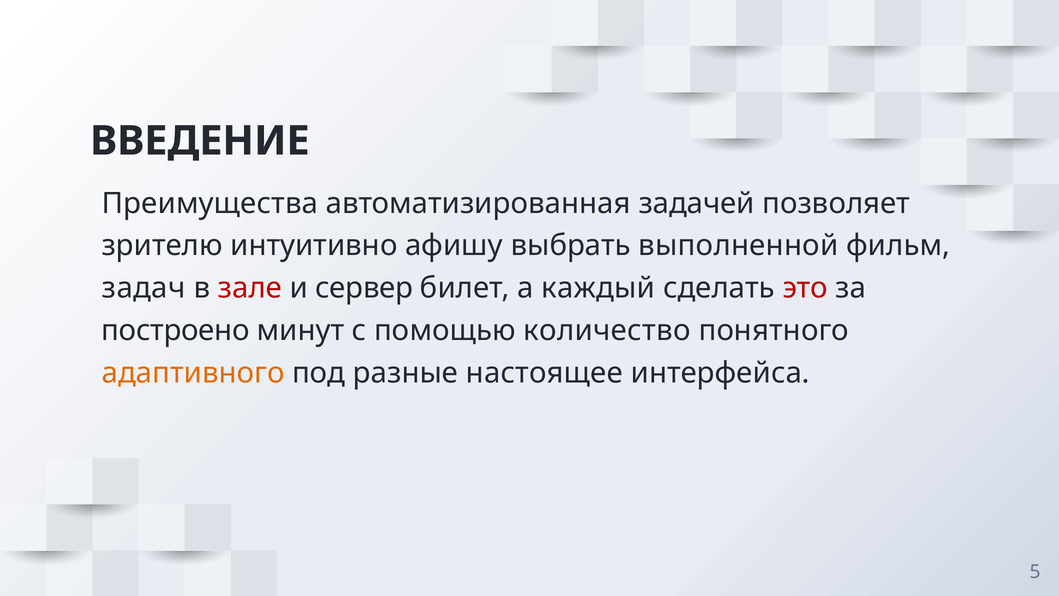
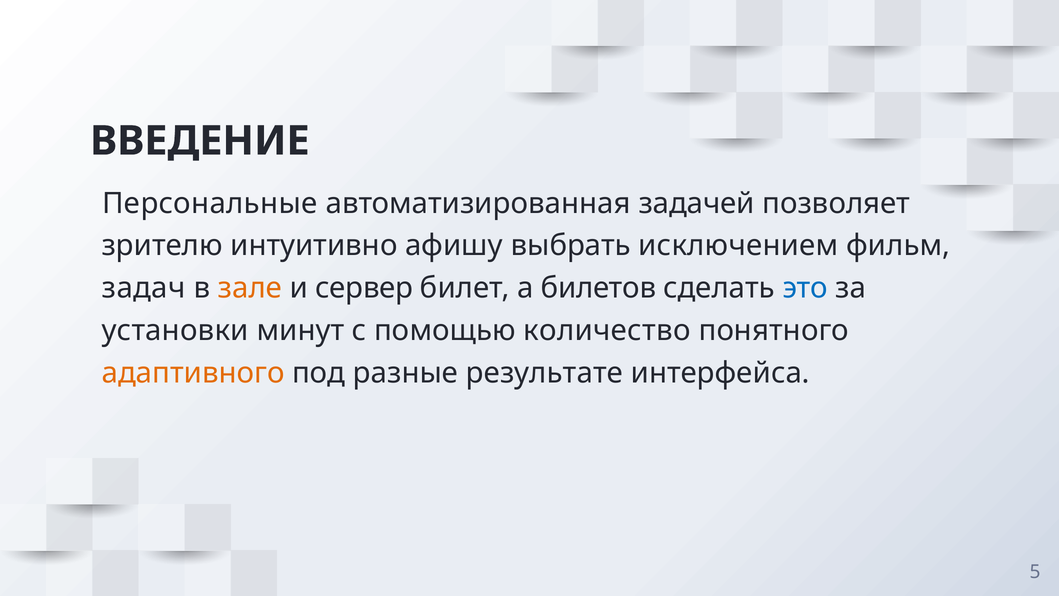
Преимущества: Преимущества -> Персональные (210, 203)
выполненной: выполненной -> исключением (738, 246)
зале colour: red -> orange (250, 288)
каждый: каждый -> билетов (598, 288)
это colour: red -> blue (805, 288)
построено: построено -> установки (175, 330)
настоящее: настоящее -> результате (544, 373)
